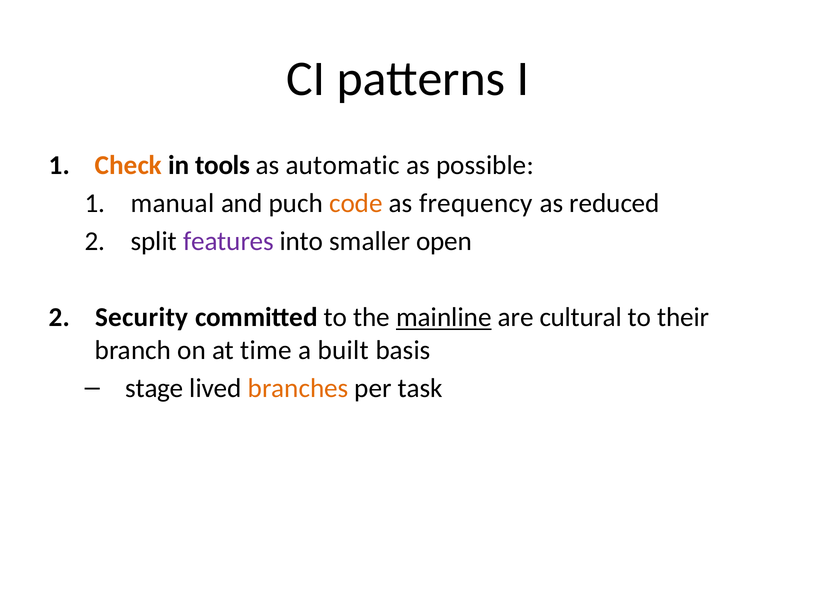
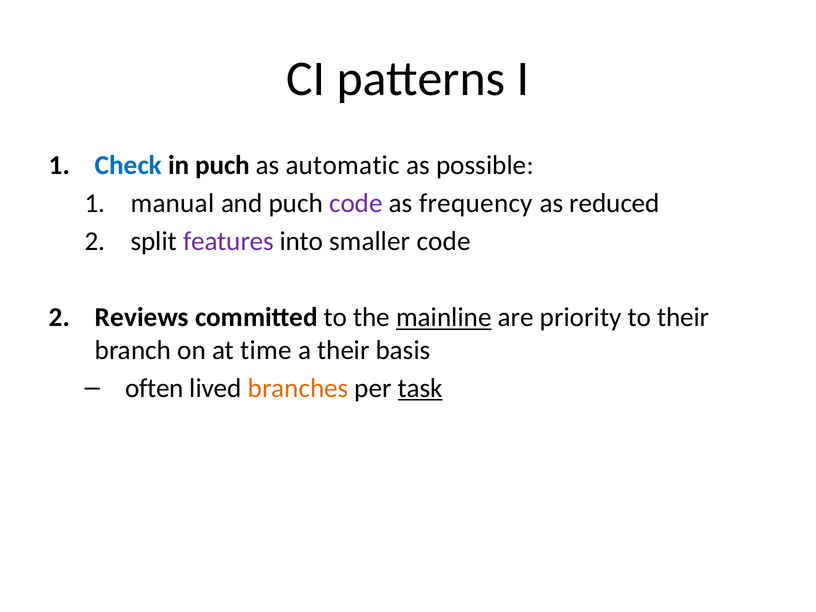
Check colour: orange -> blue (128, 165)
in tools: tools -> puch (223, 165)
code colour: orange -> purple (356, 203)
smaller open: open -> code (444, 241)
Security: Security -> Reviews (142, 317)
cultural: cultural -> priority (581, 317)
a built: built -> their (343, 350)
stage: stage -> often (154, 388)
task underline: none -> present (420, 388)
